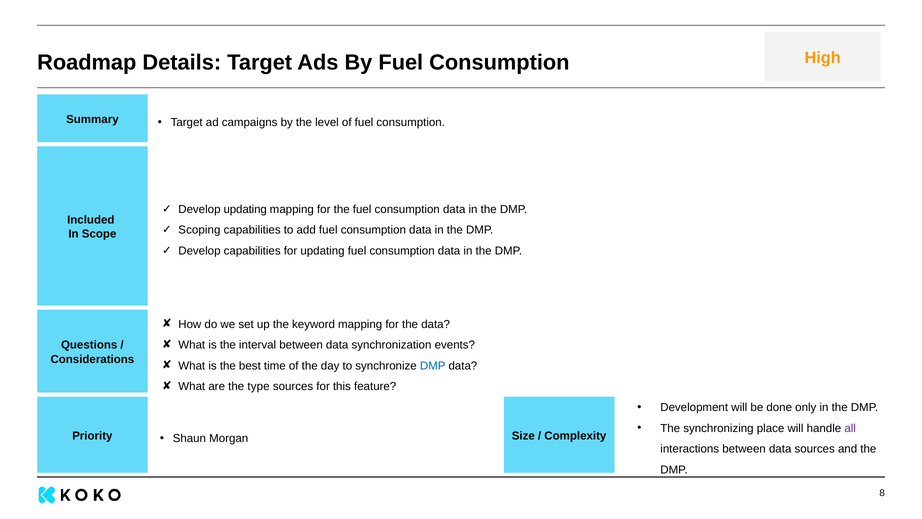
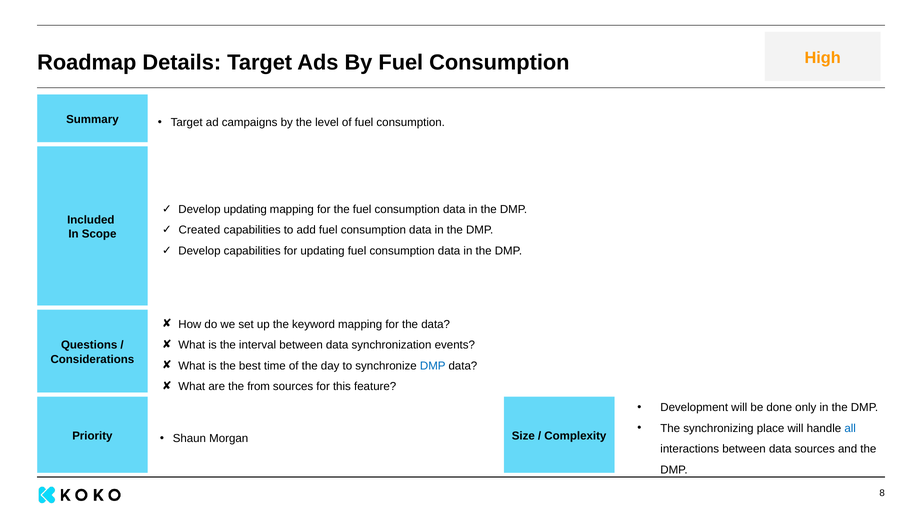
Scoping: Scoping -> Created (199, 230)
type: type -> from (259, 386)
all colour: purple -> blue (850, 428)
